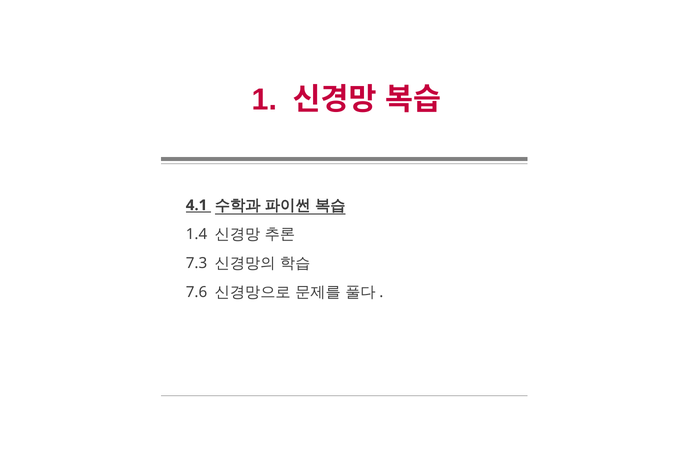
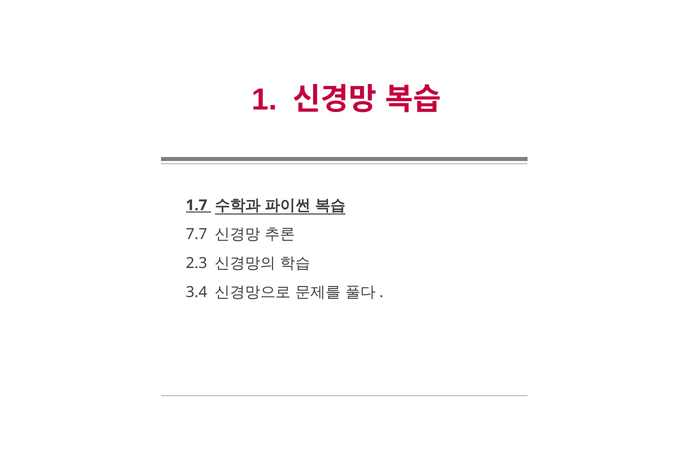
4.1: 4.1 -> 1.7 (197, 205)
1.4: 1.4 -> 7.7 (196, 234)
7.3: 7.3 -> 2.3 (196, 263)
7.6: 7.6 -> 3.4 (196, 292)
